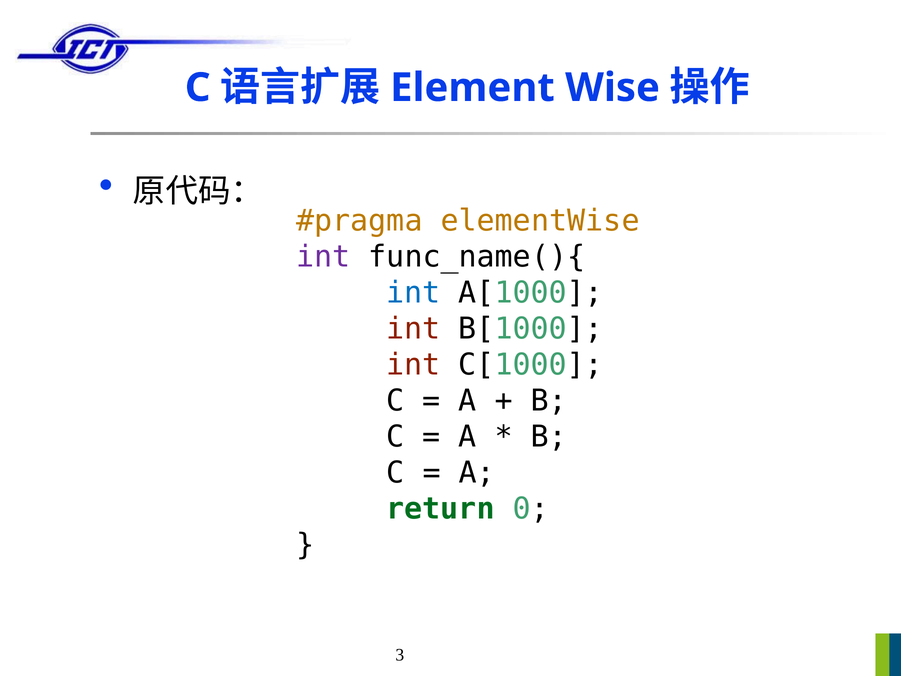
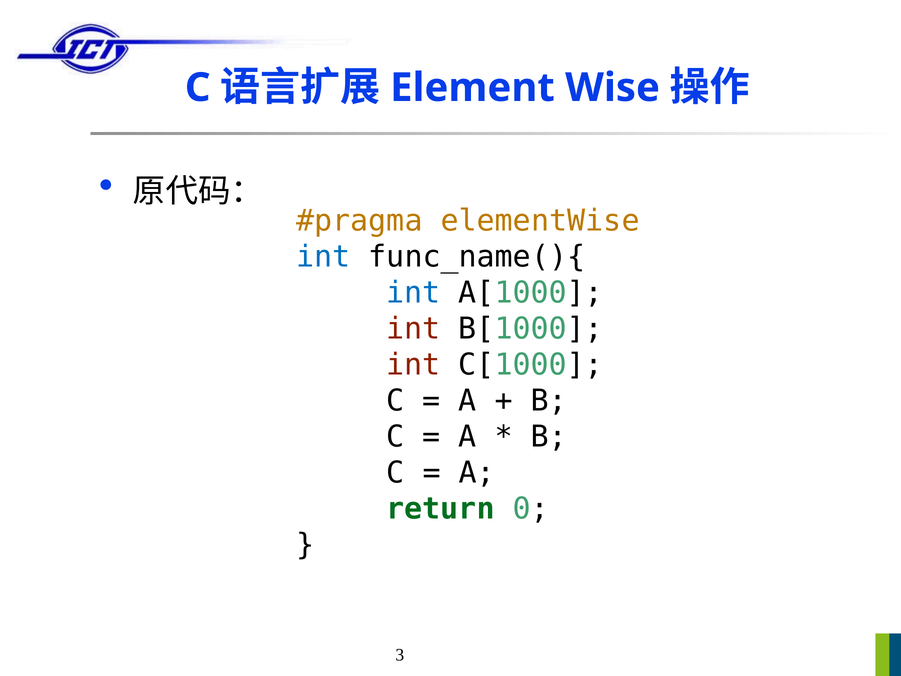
int colour: purple -> blue (323, 257)
